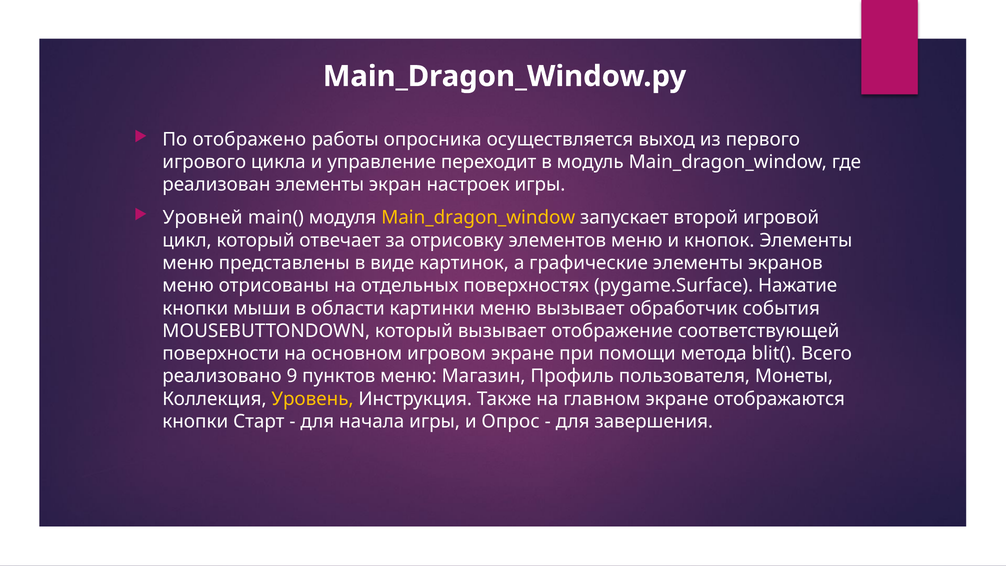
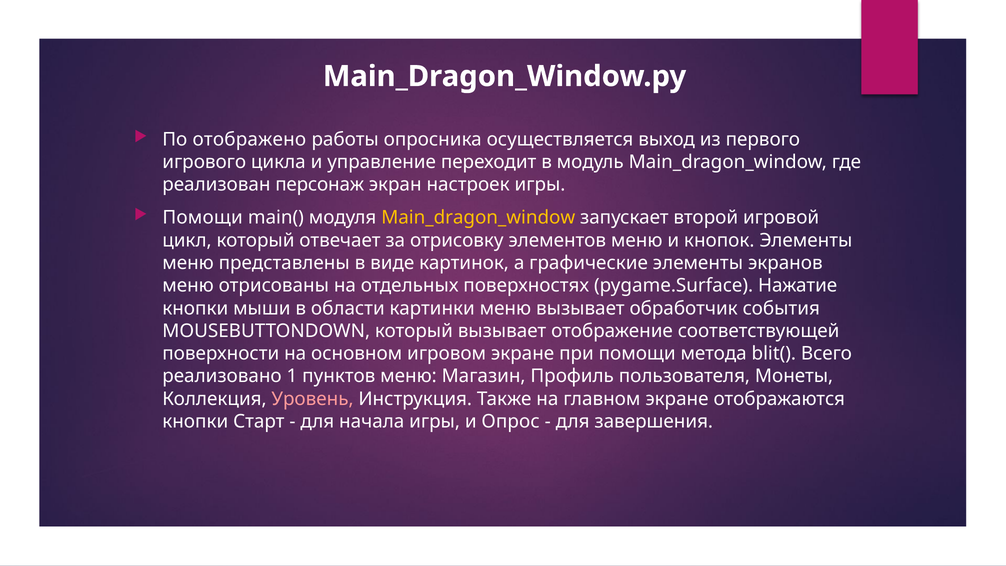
реализован элементы: элементы -> персонаж (320, 185)
Уровней: Уровней -> Помощи (203, 218)
9: 9 -> 1 (292, 376)
Уровень colour: yellow -> pink (313, 399)
